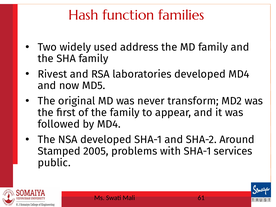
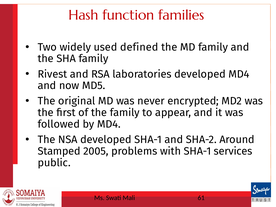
address: address -> defined (139, 47)
transform: transform -> encrypted (193, 101)
